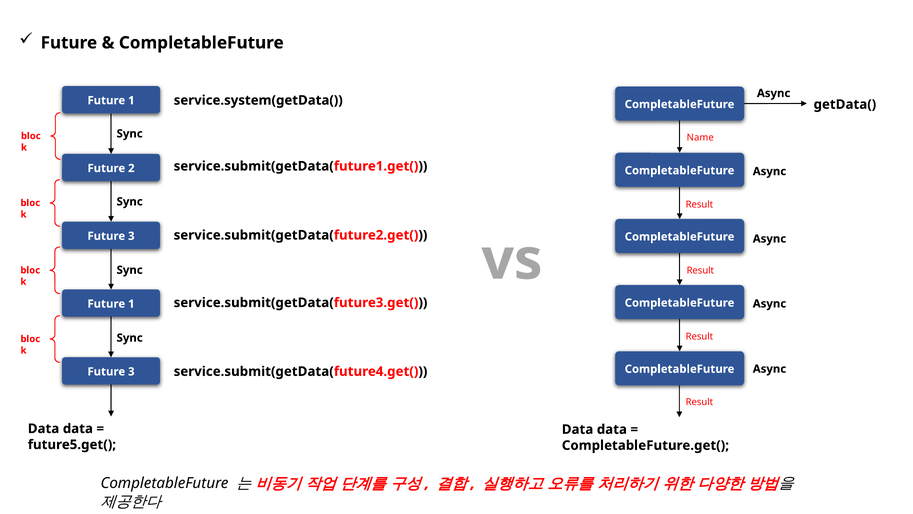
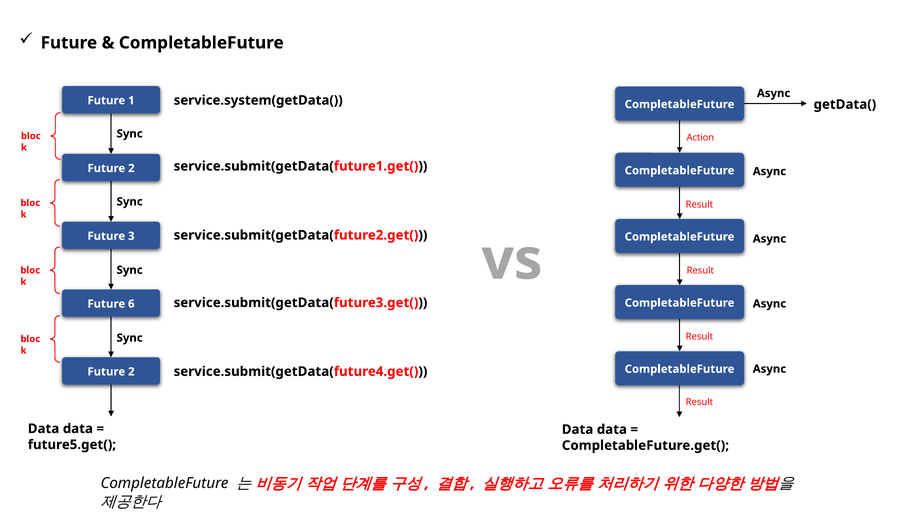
Name: Name -> Action (700, 138)
1: 1 -> 6 (131, 304)
3: 3 -> 2 (131, 371)
